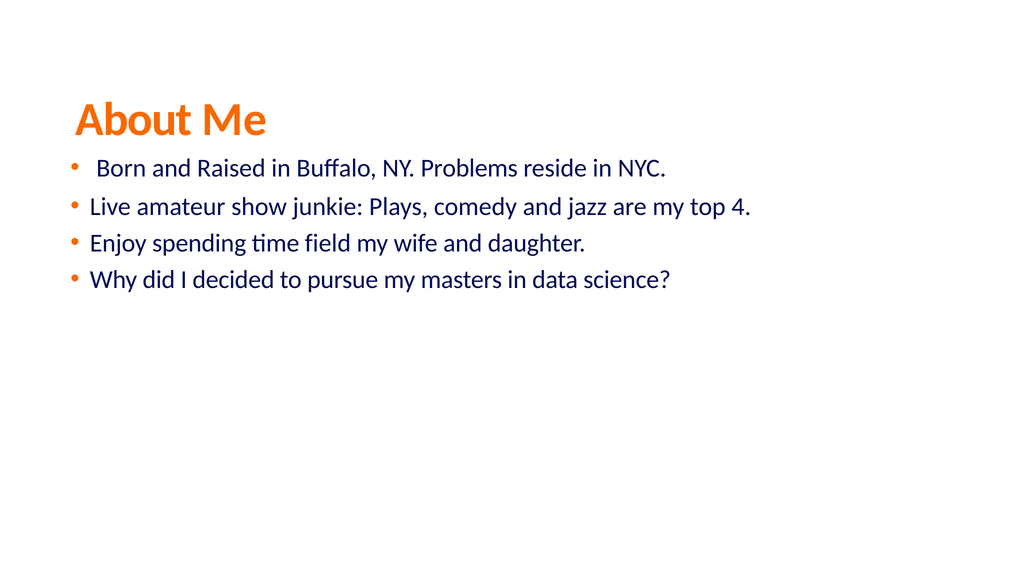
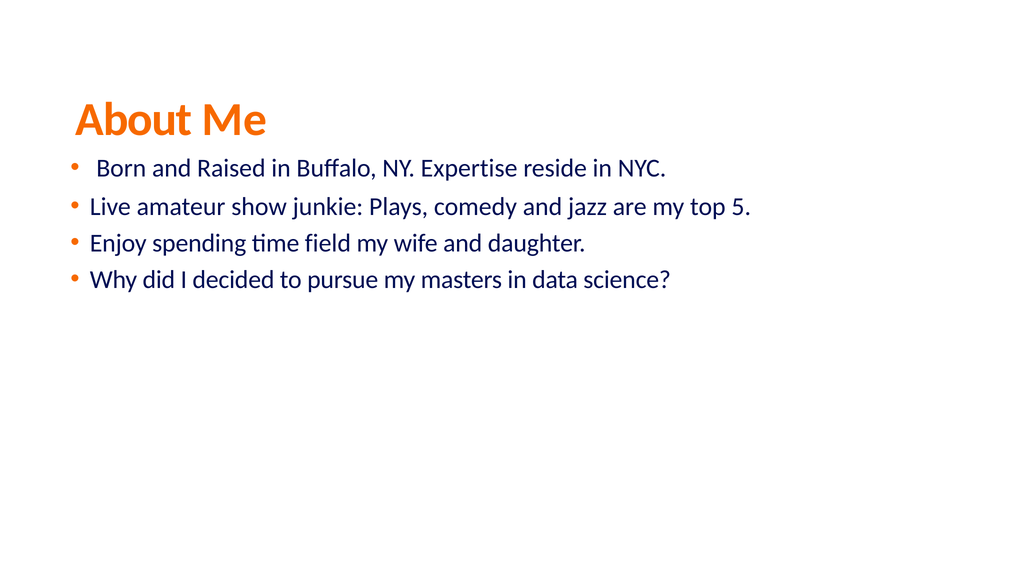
Problems: Problems -> Expertise (469, 168)
4: 4 -> 5 (741, 207)
